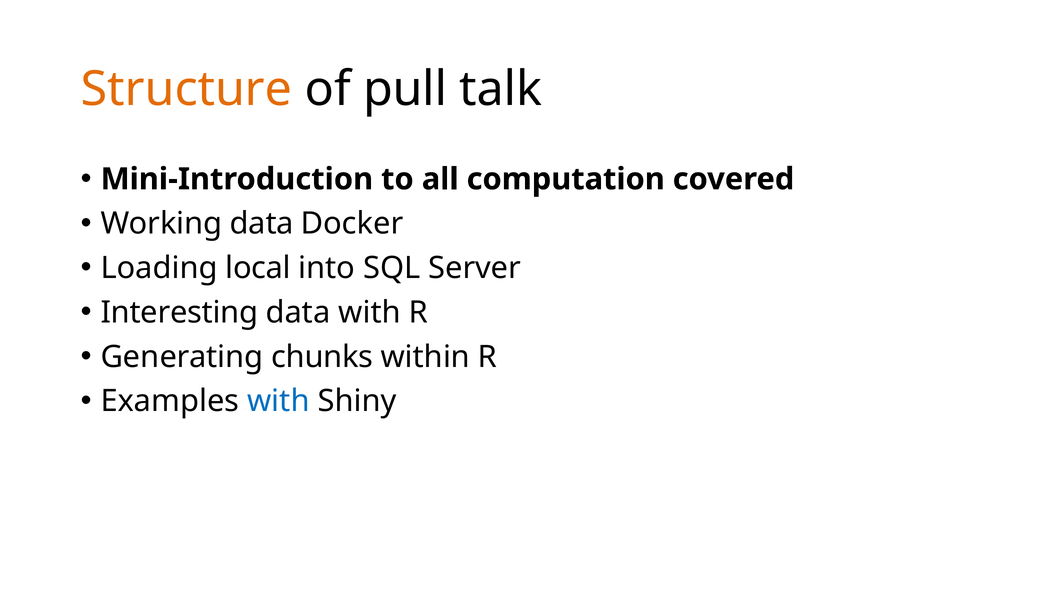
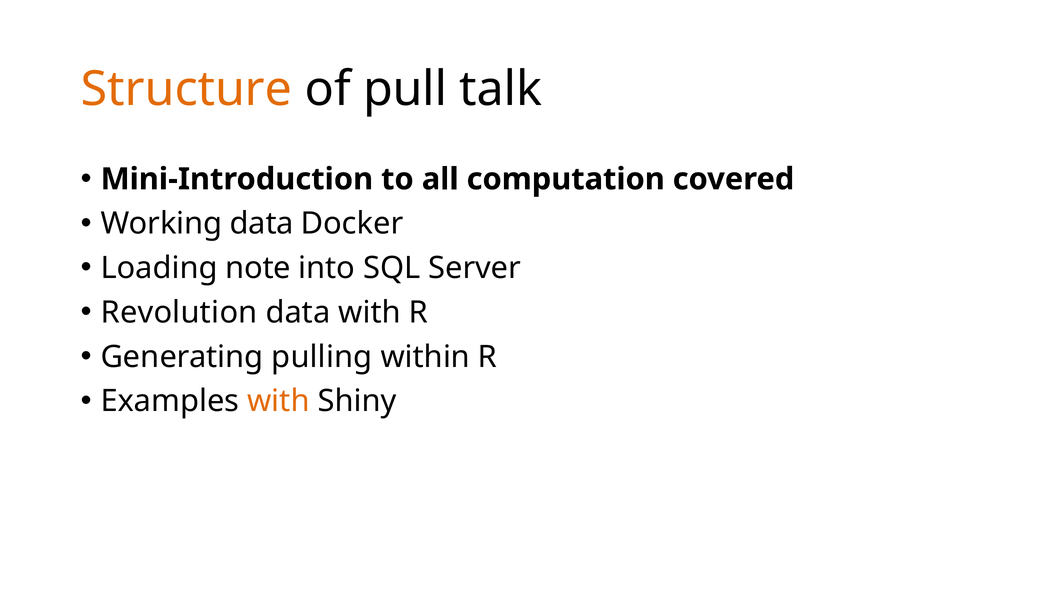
local: local -> note (258, 268)
Interesting: Interesting -> Revolution (179, 312)
chunks: chunks -> pulling (322, 357)
with colour: blue -> orange (278, 401)
